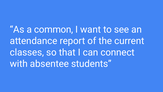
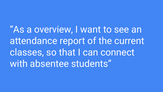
common: common -> overview (54, 29)
